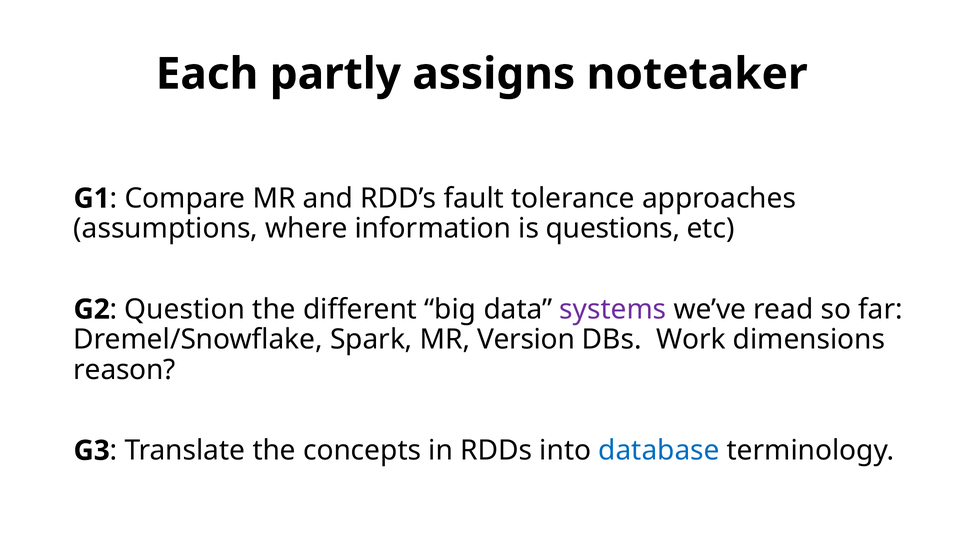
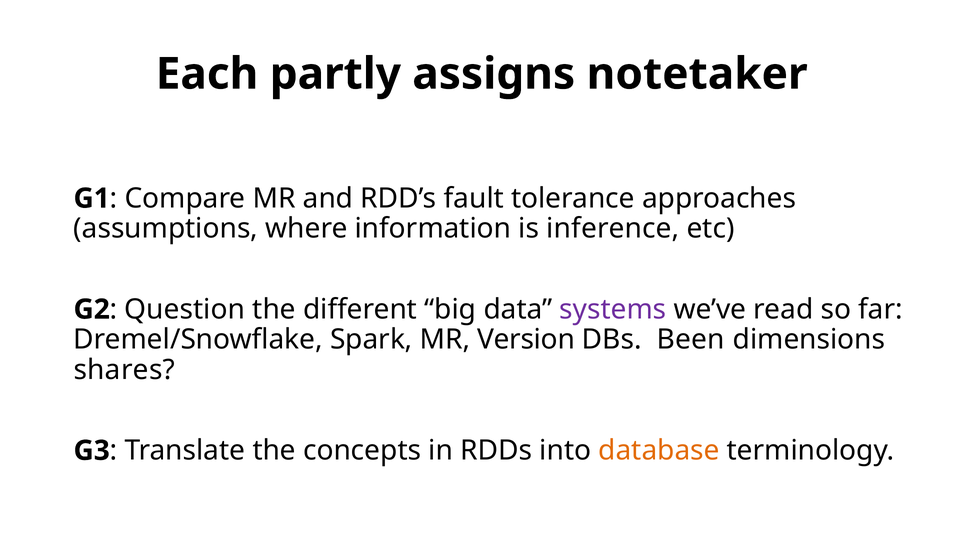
questions: questions -> inference (613, 229)
Work: Work -> Been (691, 340)
reason: reason -> shares (124, 370)
database colour: blue -> orange (659, 451)
